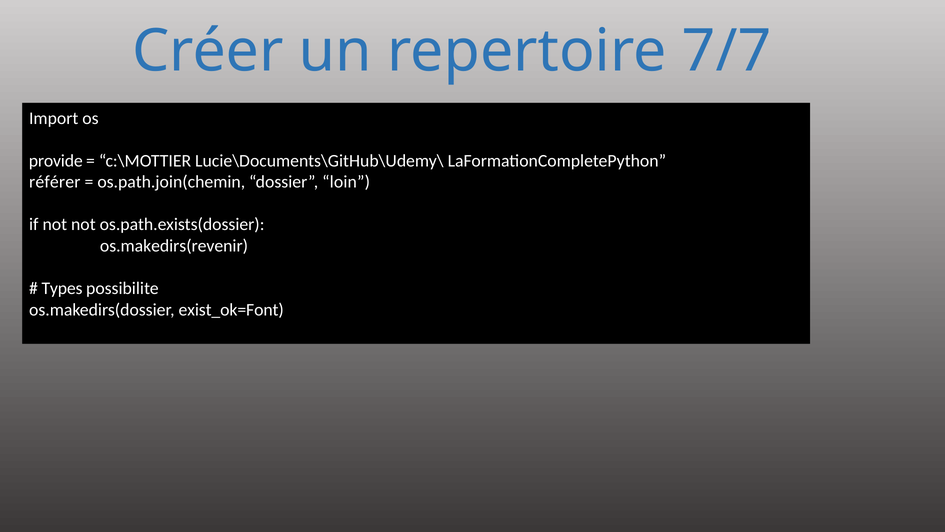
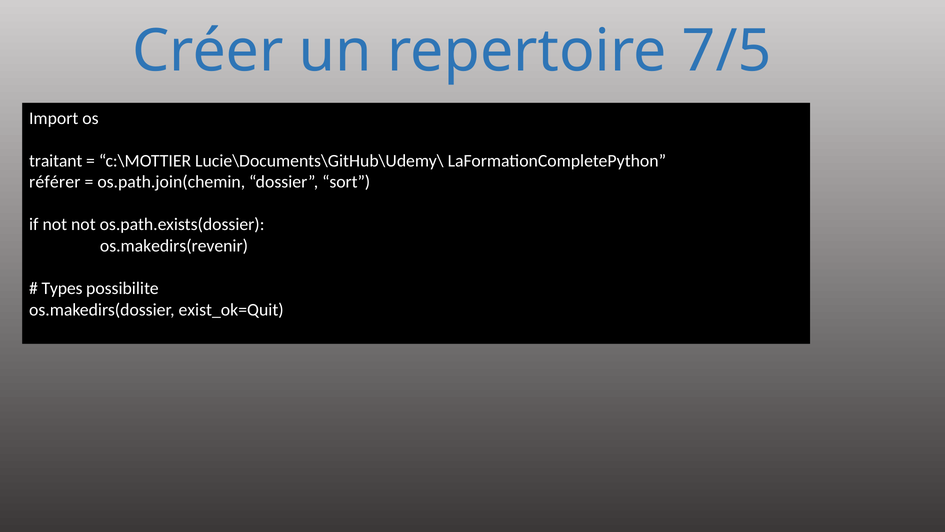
7/7: 7/7 -> 7/5 (727, 51)
provide: provide -> traitant (56, 161)
loin: loin -> sort (346, 182)
exist_ok=Font: exist_ok=Font -> exist_ok=Quit (231, 309)
